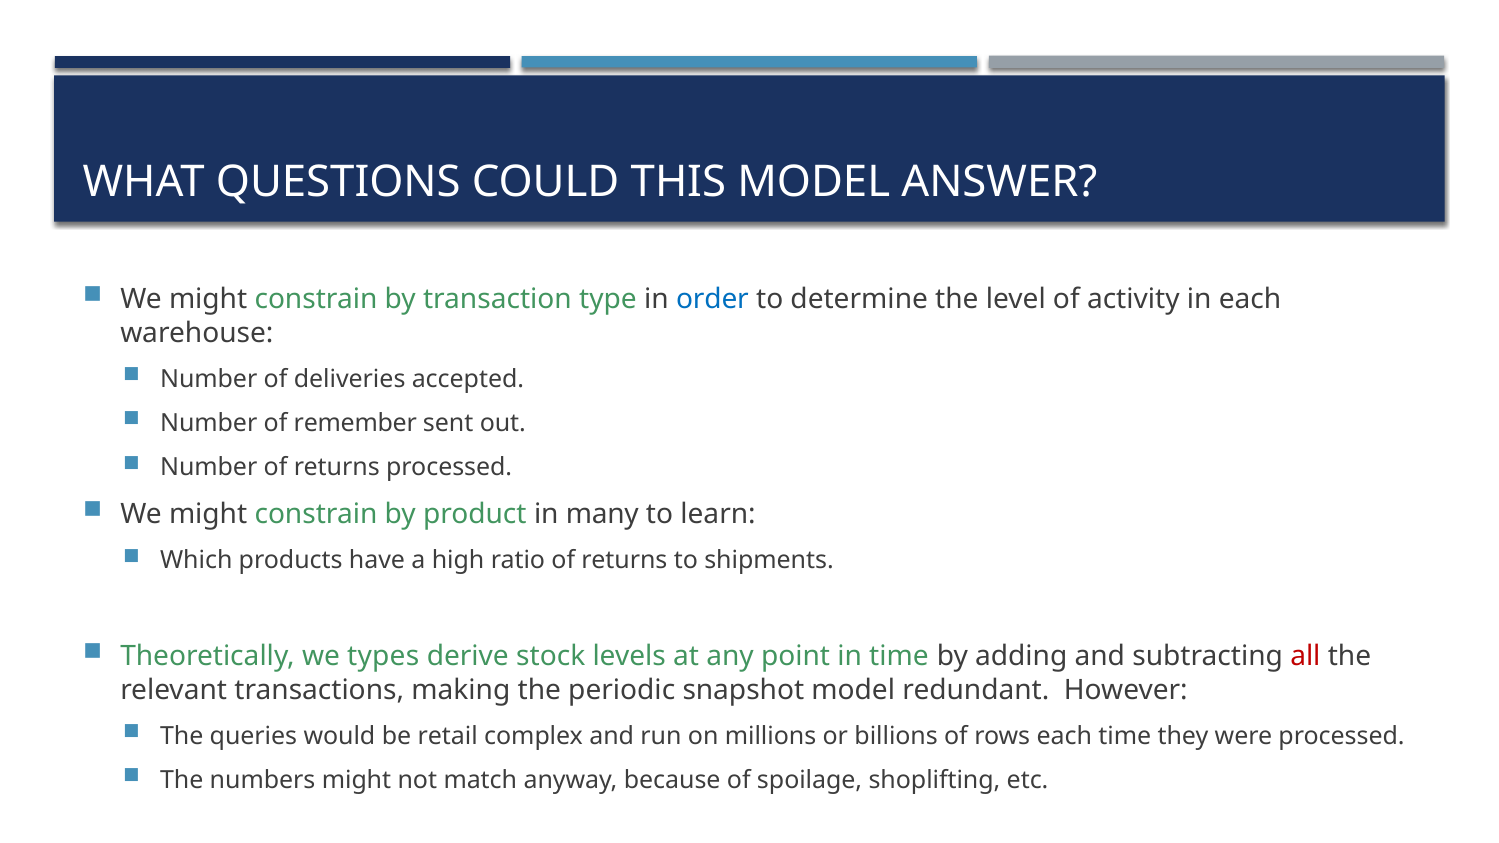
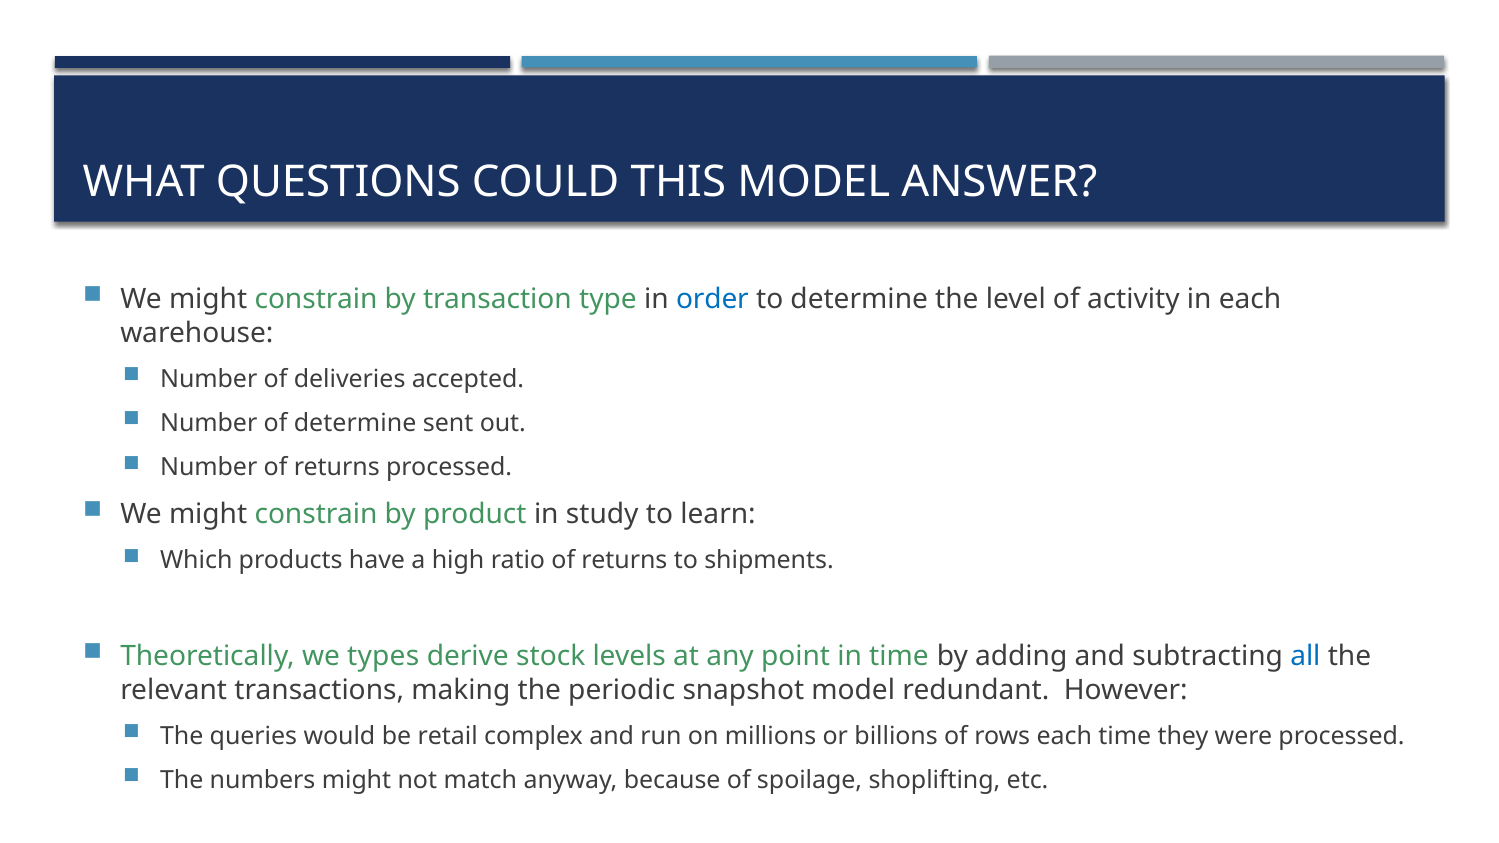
of remember: remember -> determine (355, 423)
many: many -> study (602, 515)
all colour: red -> blue (1305, 656)
